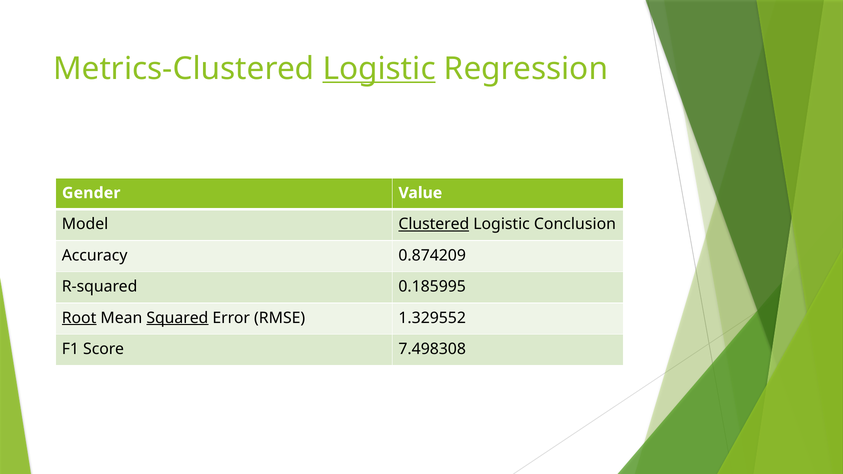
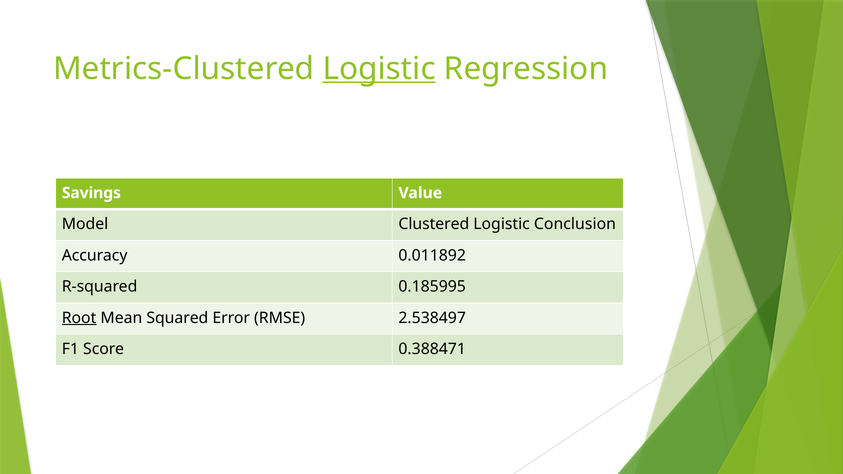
Gender: Gender -> Savings (91, 193)
Clustered underline: present -> none (434, 224)
0.874209: 0.874209 -> 0.011892 (432, 255)
Squared underline: present -> none (177, 318)
1.329552: 1.329552 -> 2.538497 (432, 318)
7.498308: 7.498308 -> 0.388471 (432, 349)
